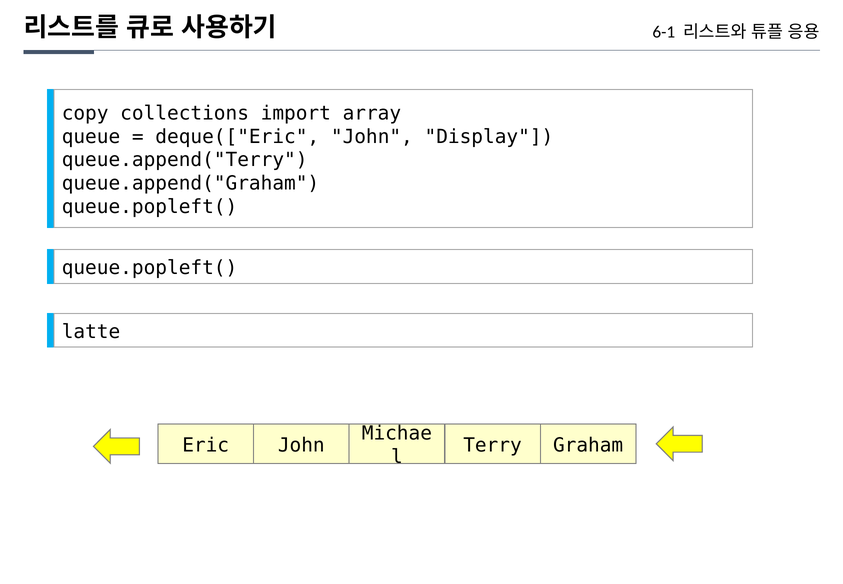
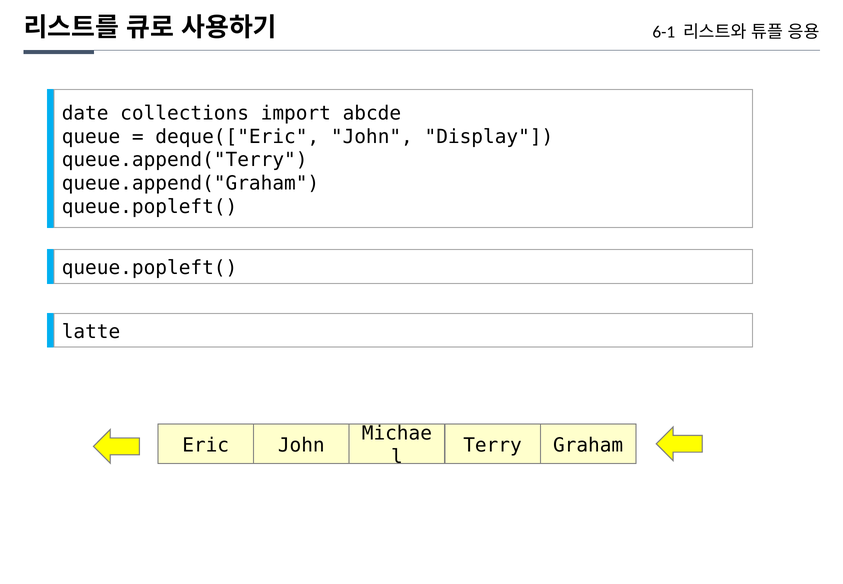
copy: copy -> date (85, 113)
array: array -> abcde (372, 113)
